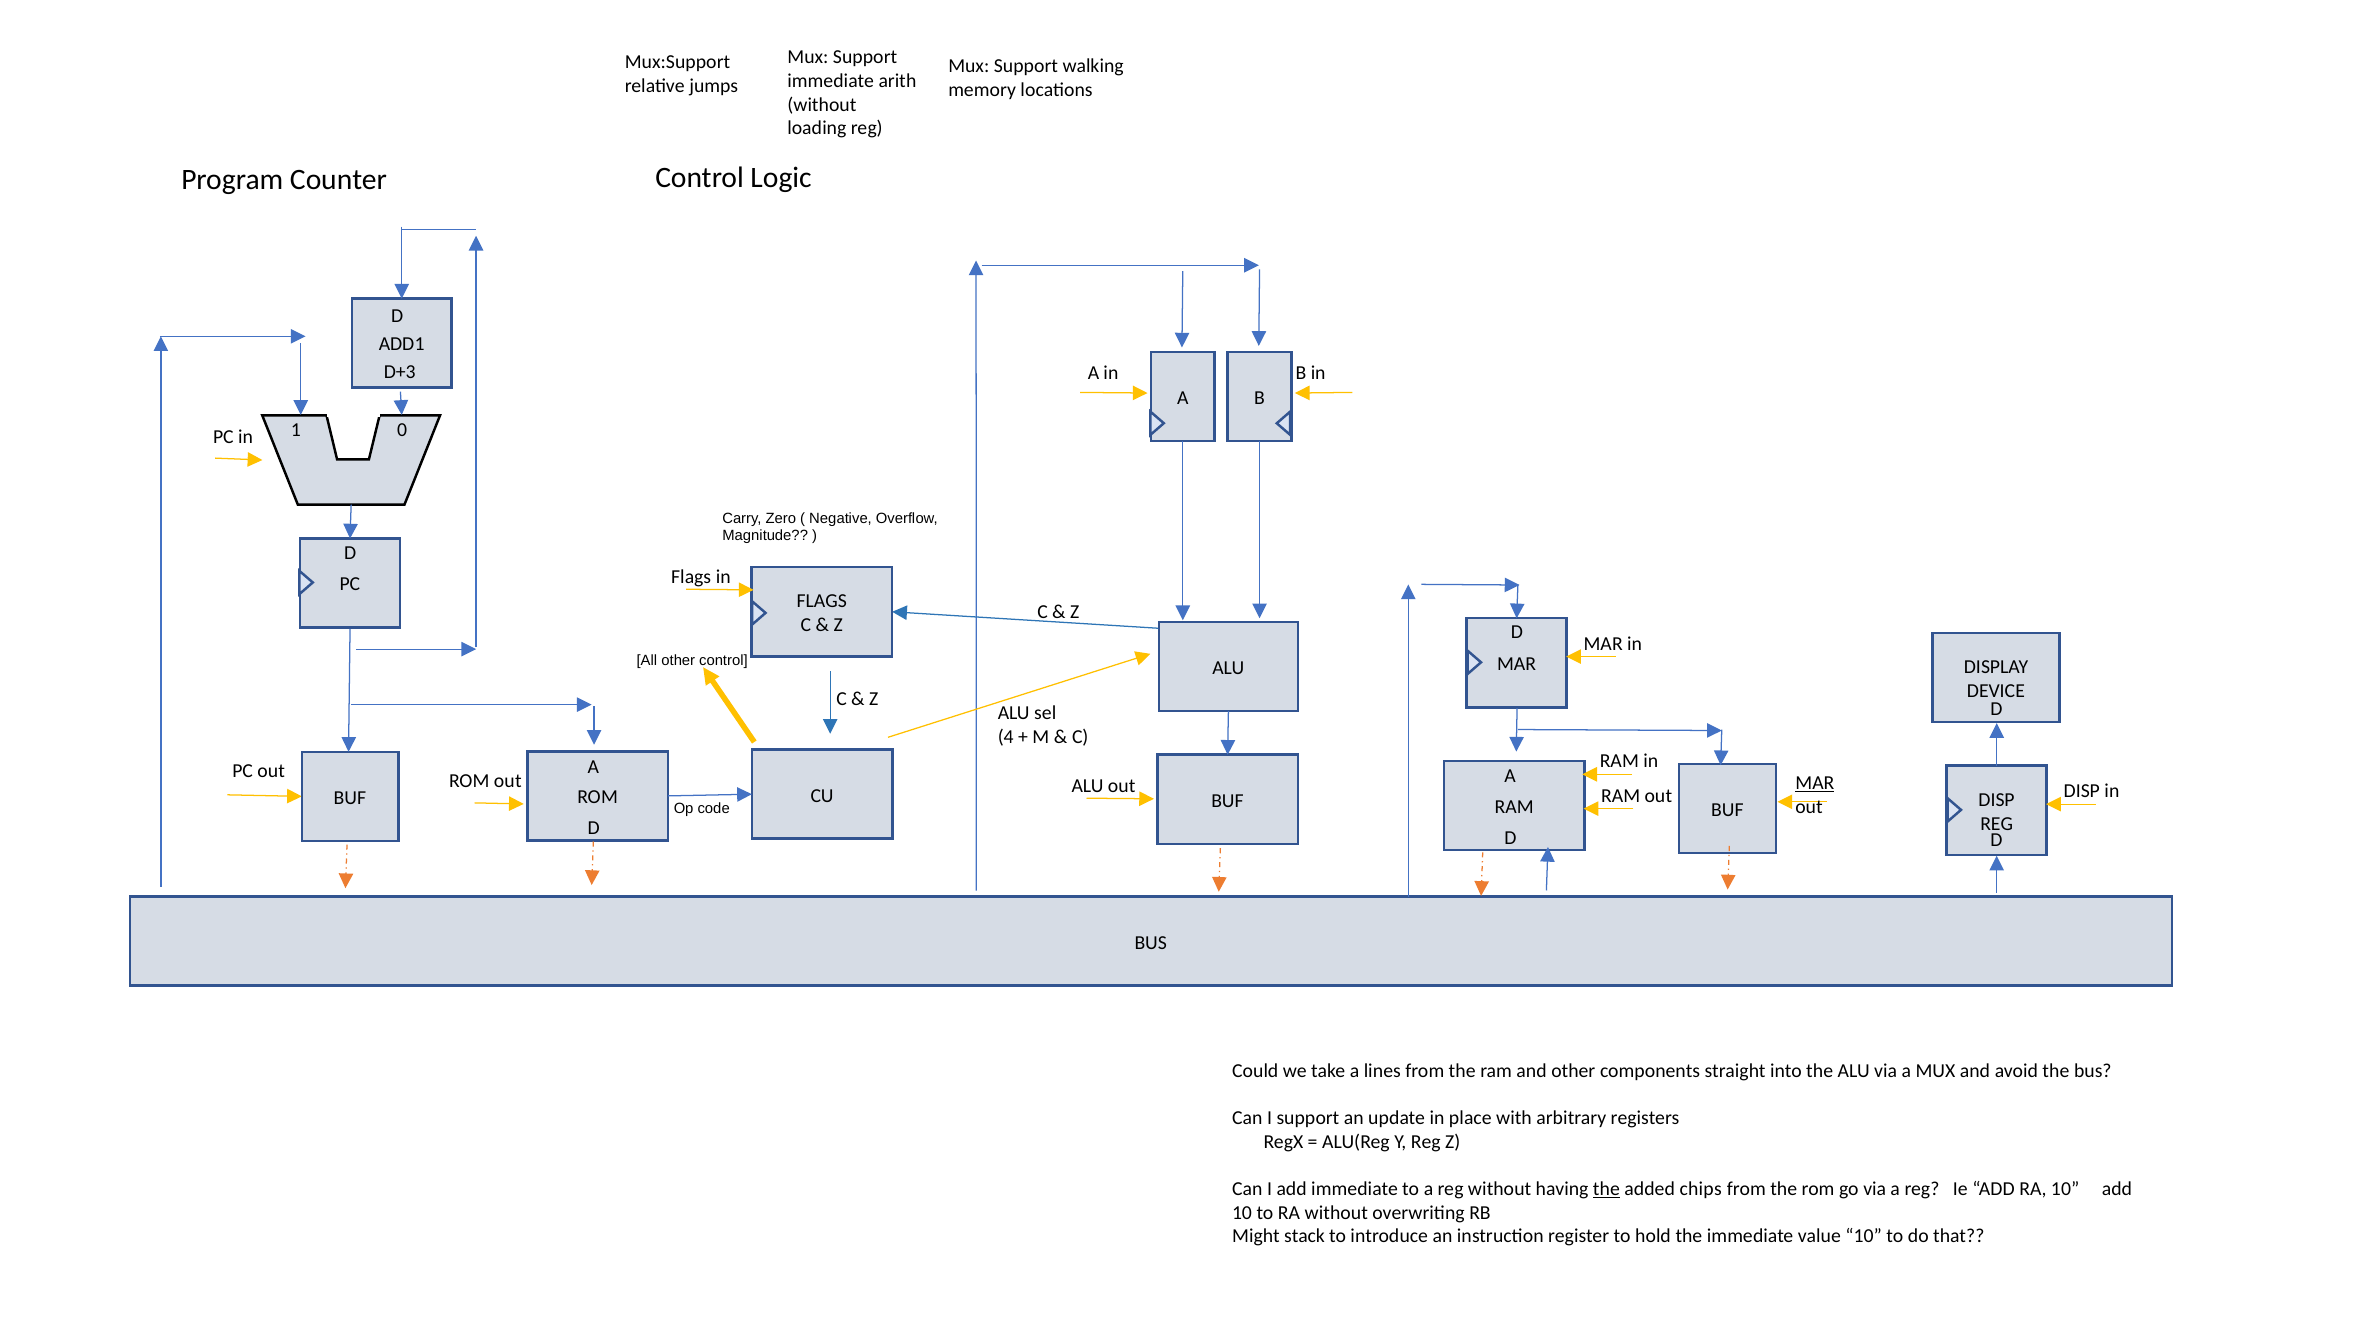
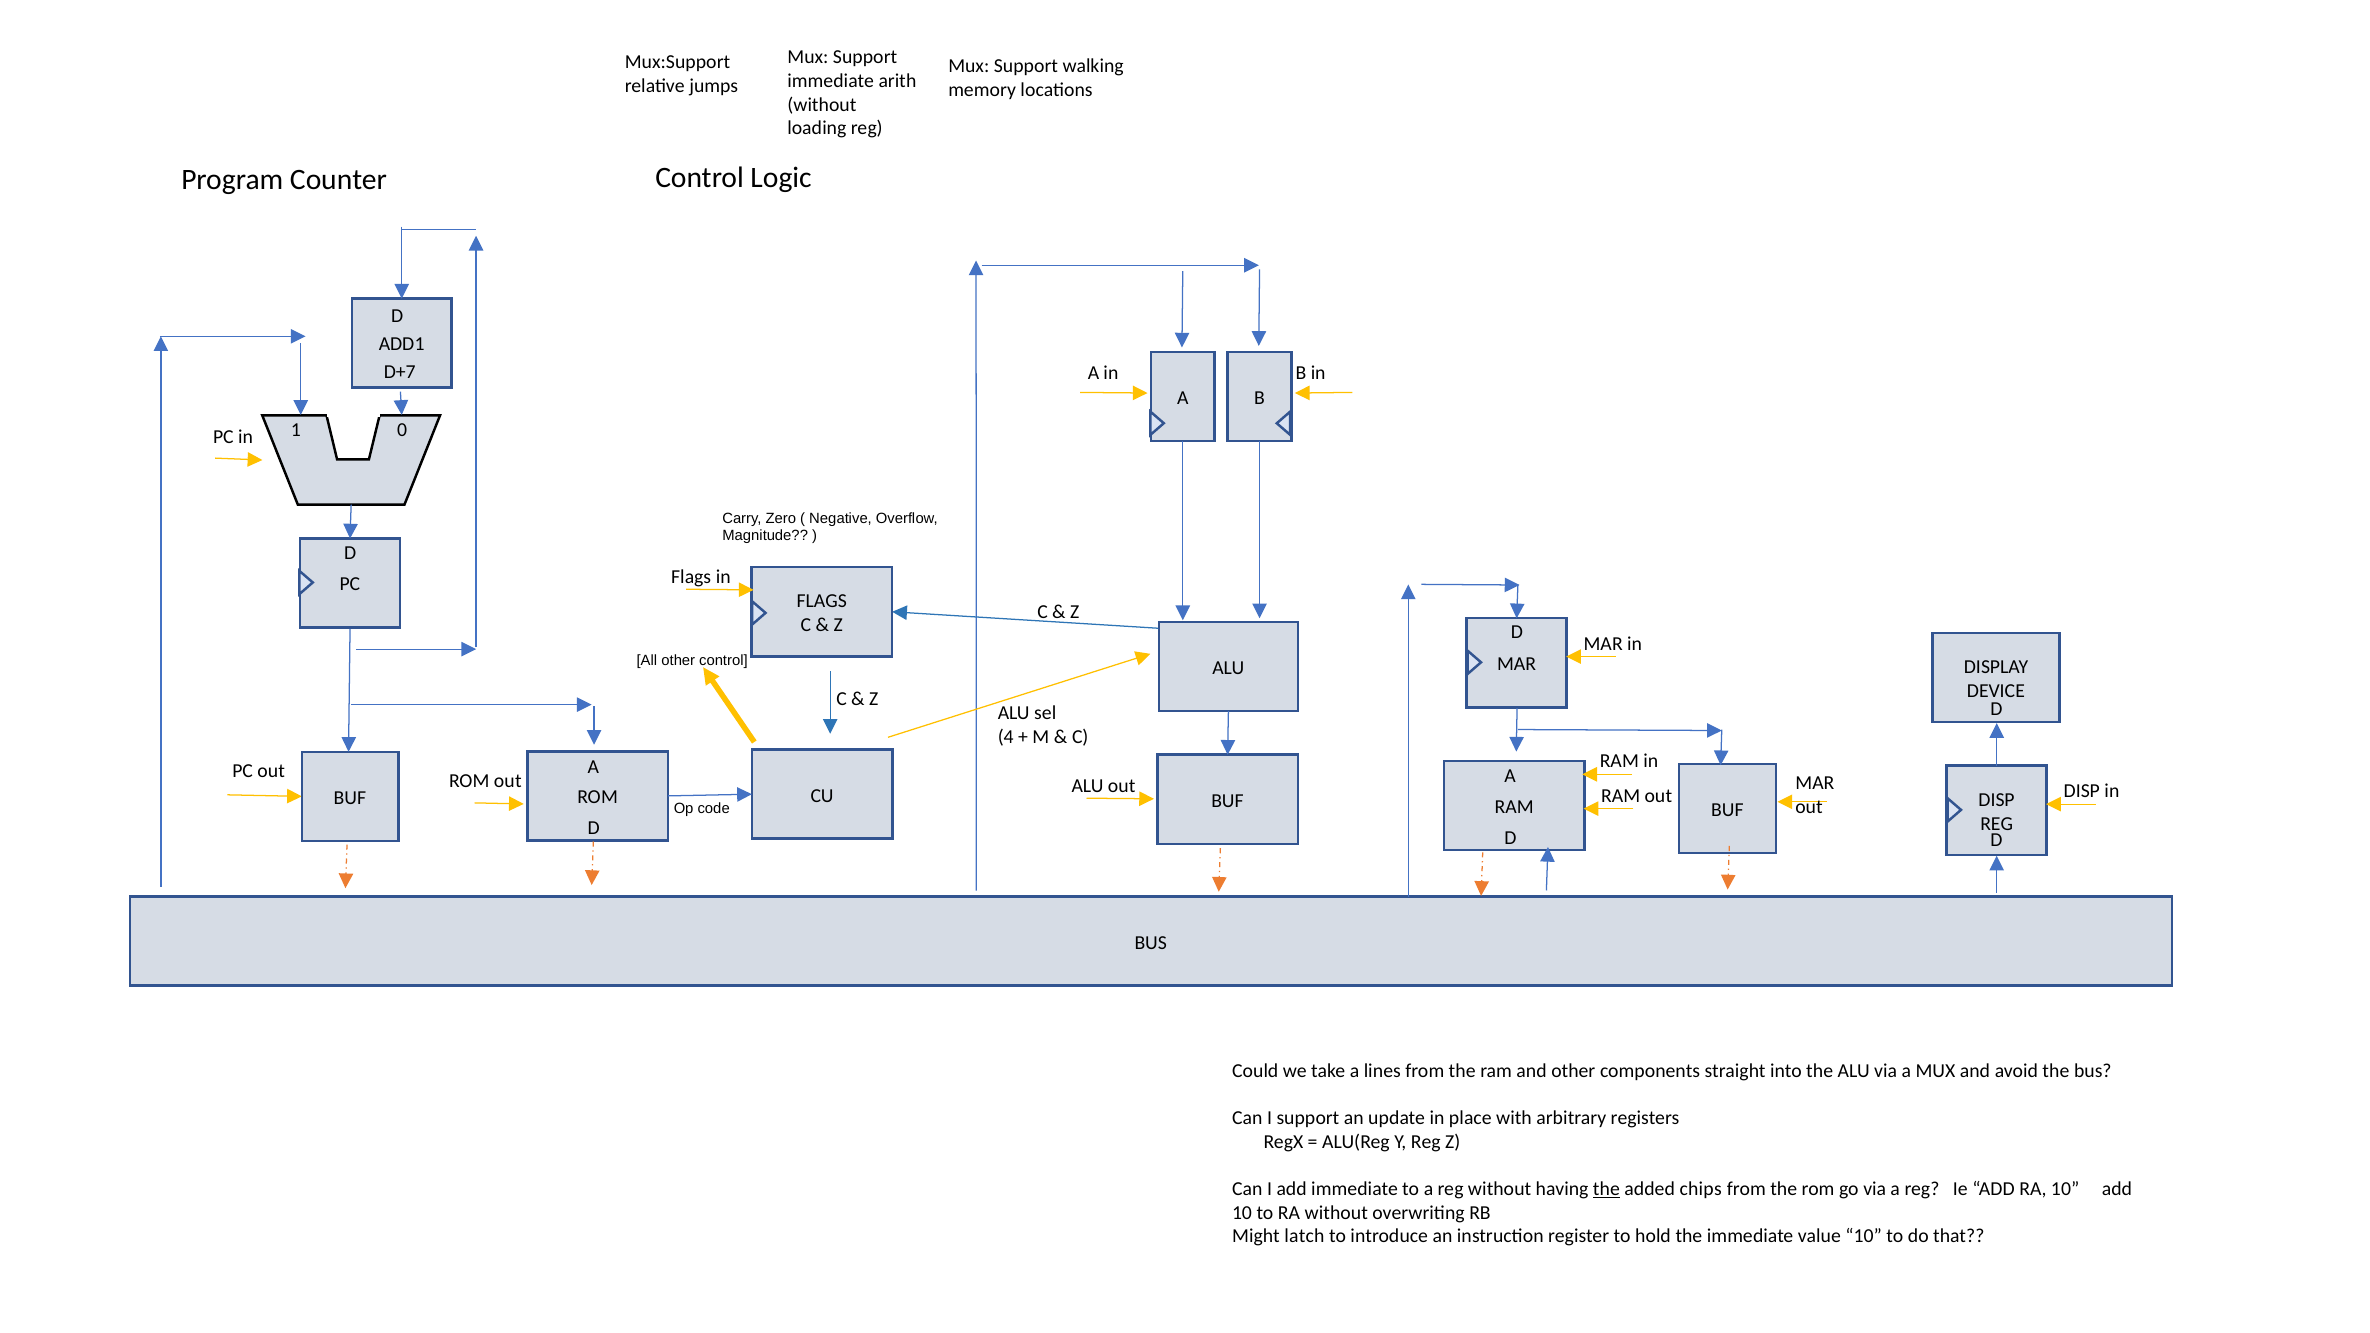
D+3: D+3 -> D+7 (400, 372)
MAR underline: present -> none (1815, 783)
stack: stack -> latch (1304, 1236)
